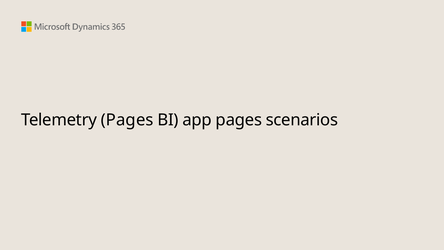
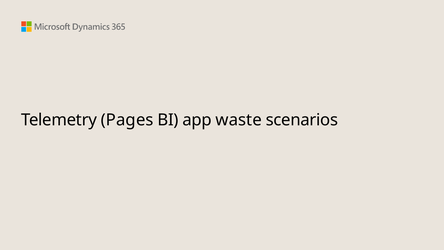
app pages: pages -> waste (239, 120)
